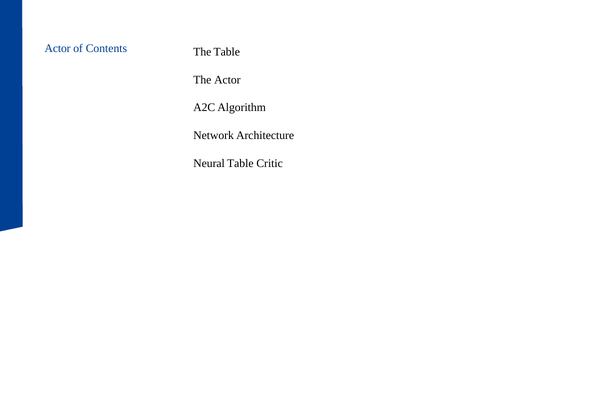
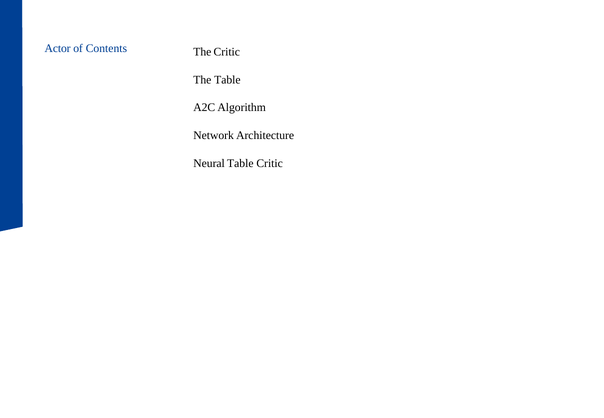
The Table: Table -> Critic (227, 52)
The Actor: Actor -> Table (227, 80)
